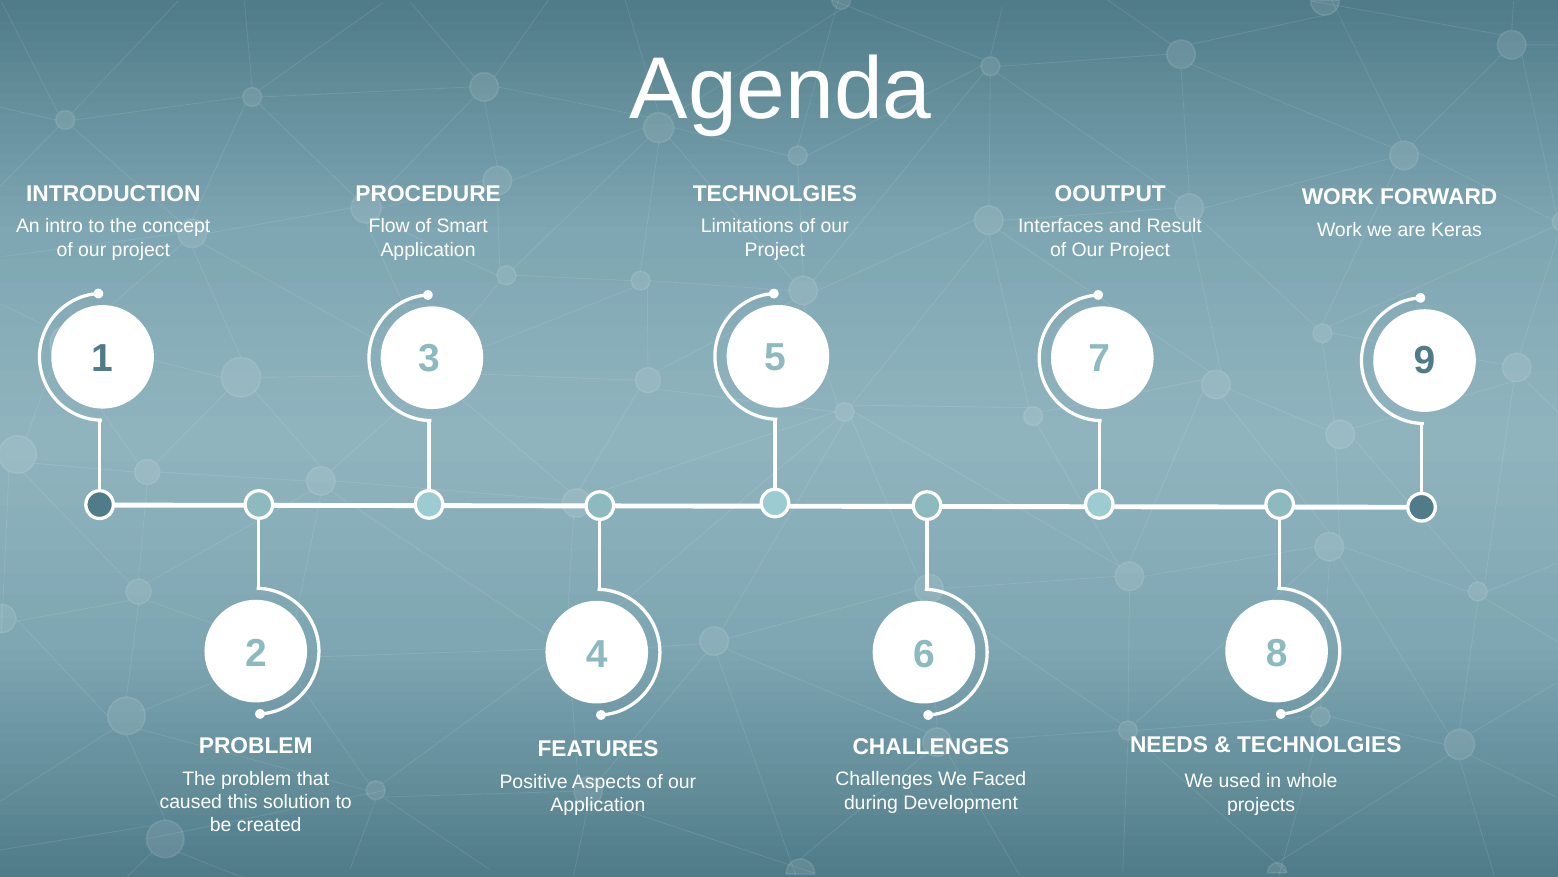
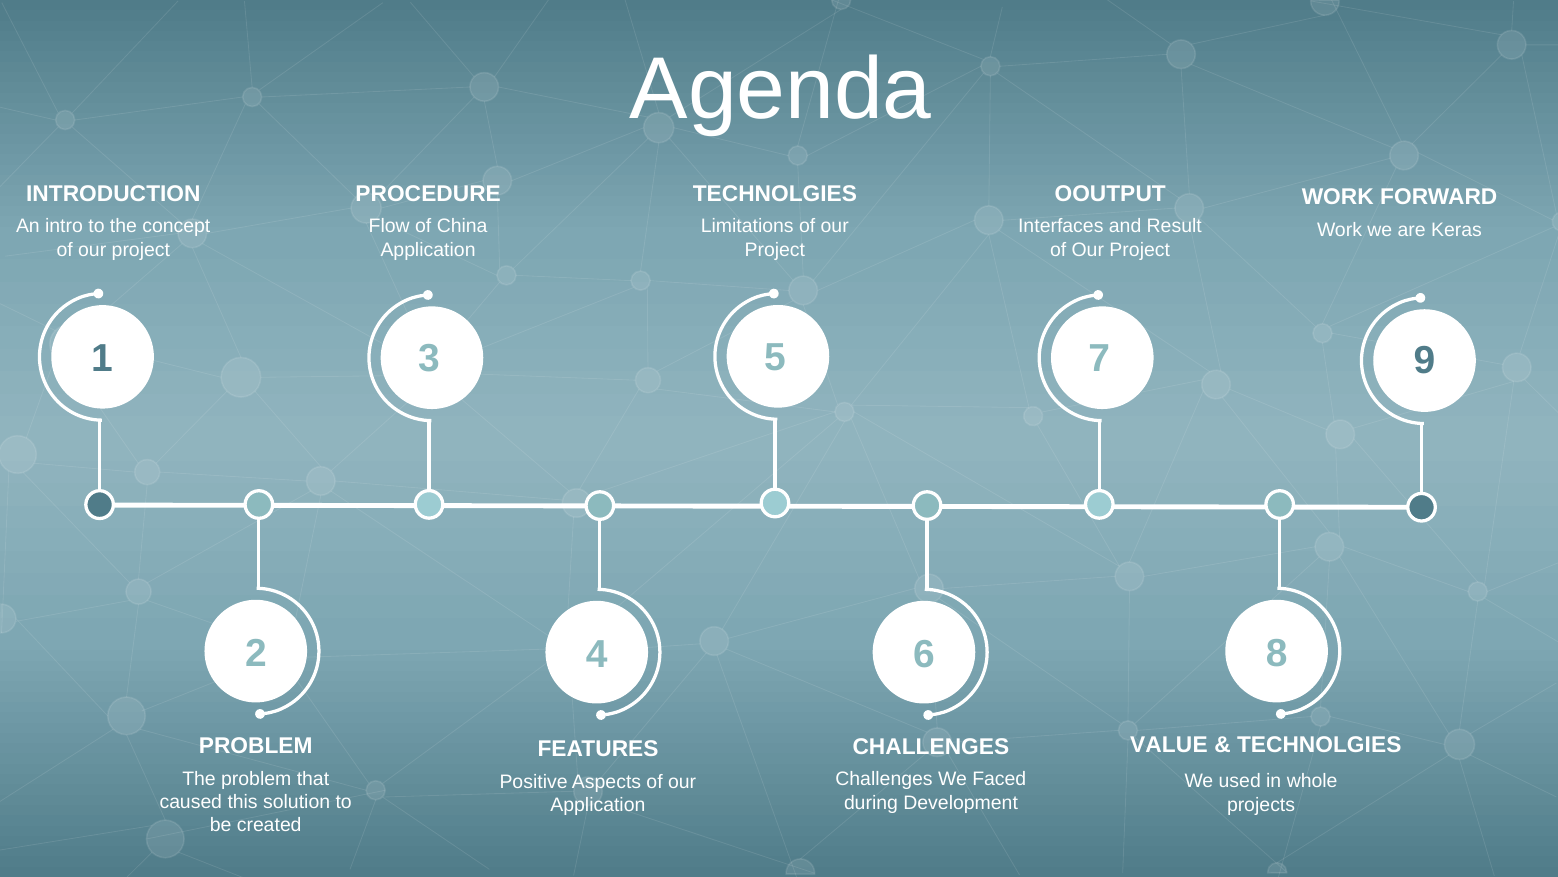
Smart: Smart -> China (462, 226)
NEEDS: NEEDS -> VALUE (1169, 744)
